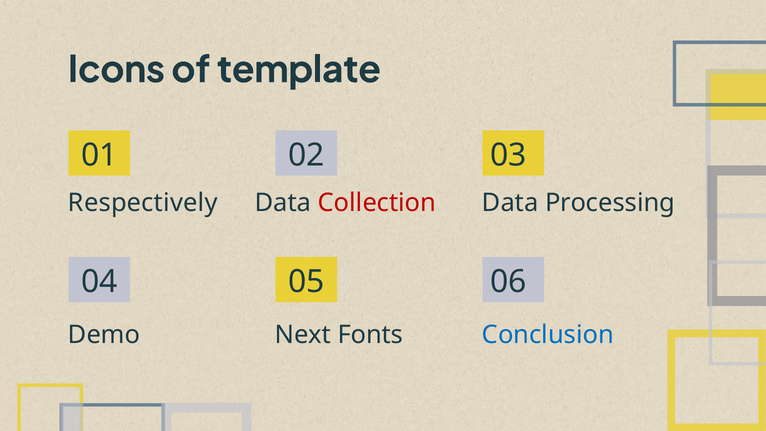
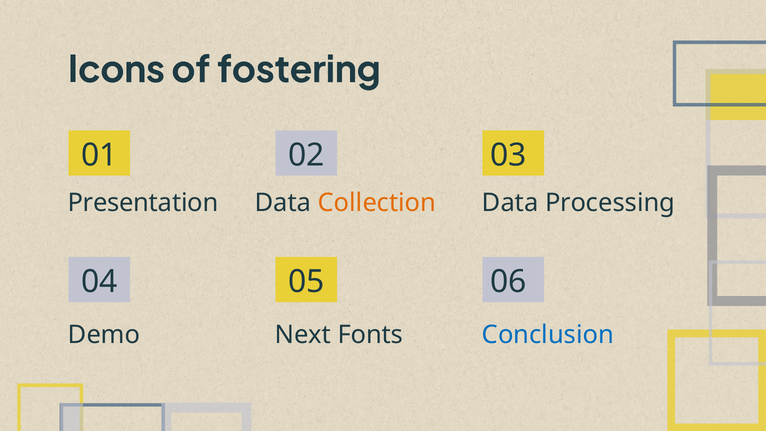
template: template -> fostering (299, 70)
Respectively: Respectively -> Presentation (143, 203)
Collection colour: red -> orange (377, 203)
